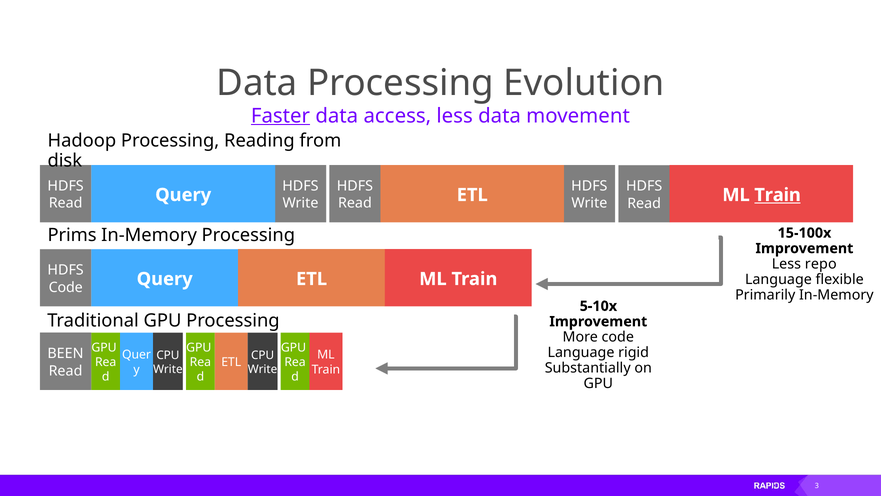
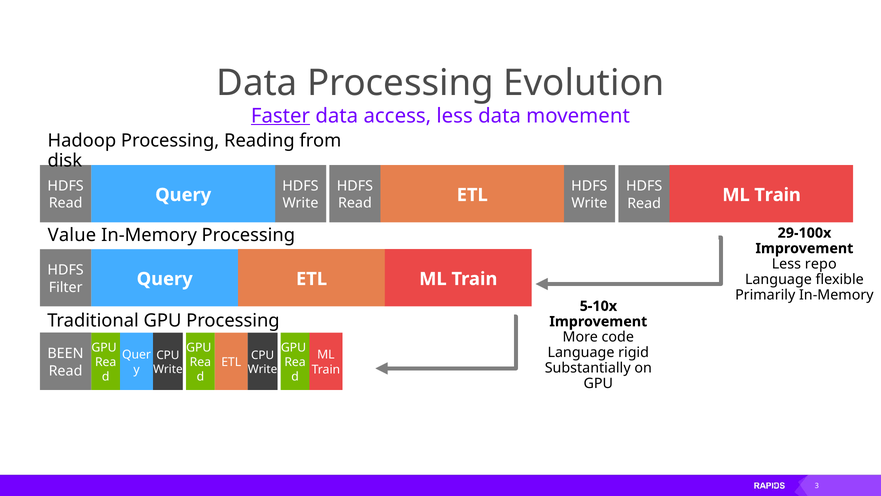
Train underline: present -> none (778, 195)
Prims: Prims -> Value (72, 235)
15-100x: 15-100x -> 29-100x (804, 233)
Code: Code -> Filter (66, 287)
